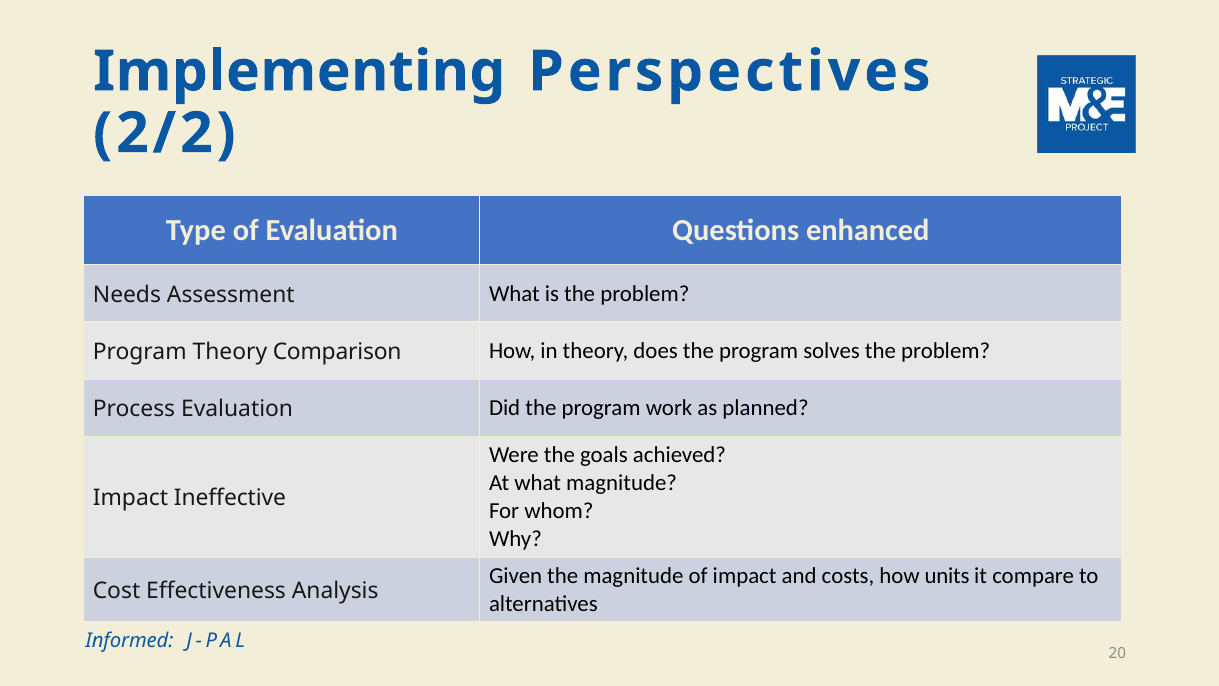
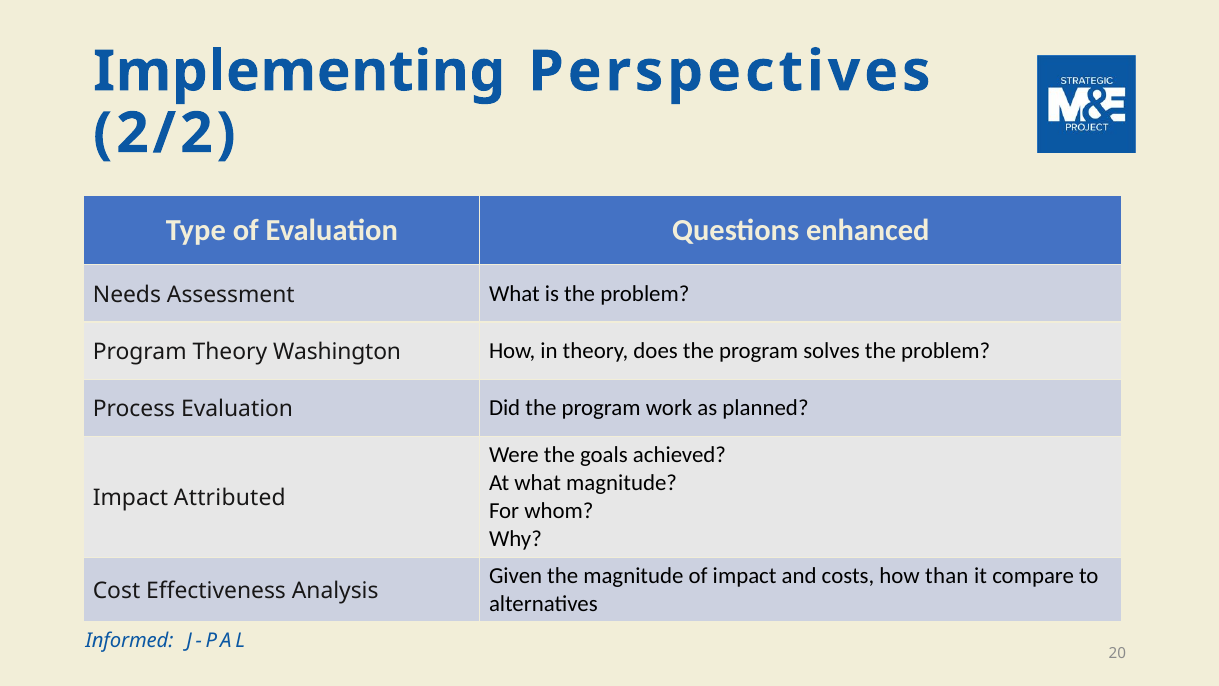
Comparison: Comparison -> Washington (337, 352)
Ineffective: Ineffective -> Attributed (230, 498)
units: units -> than (947, 576)
